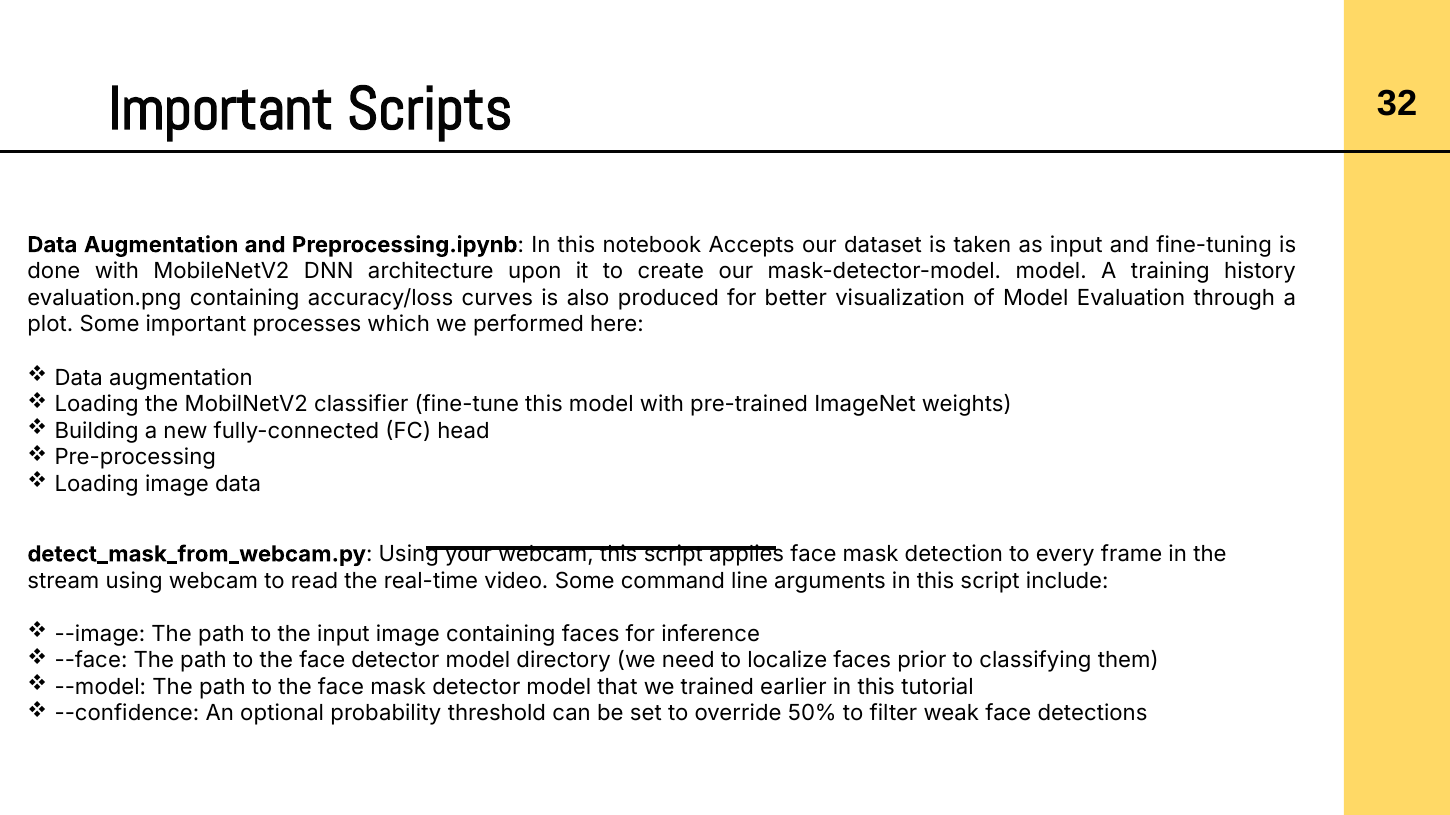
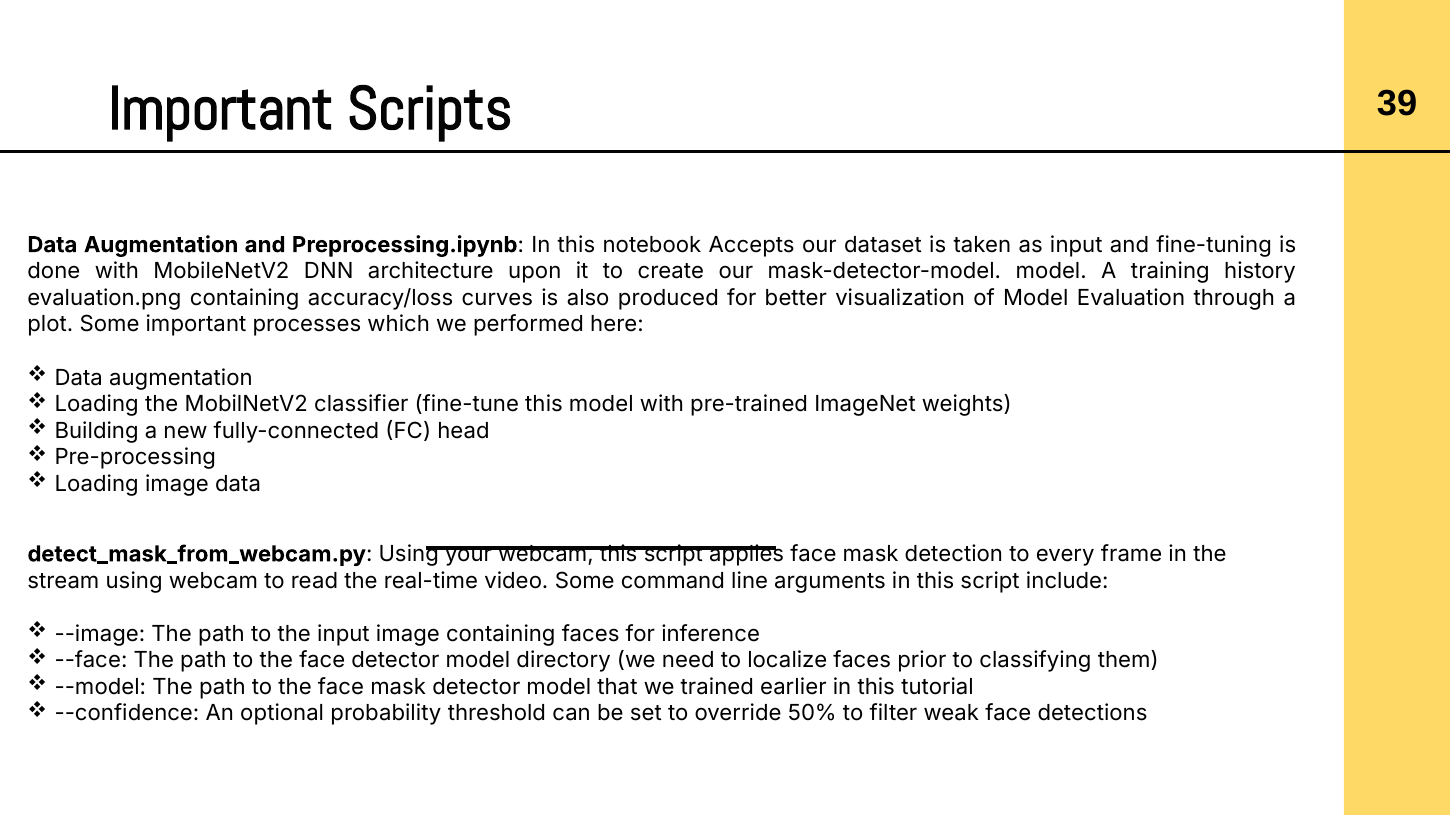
32: 32 -> 39 (1397, 104)
